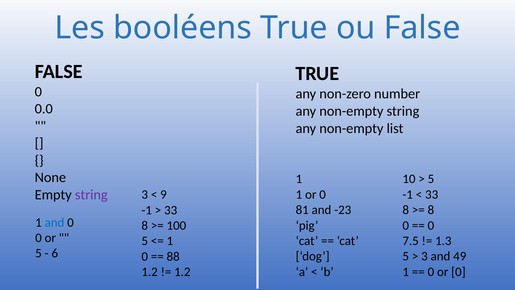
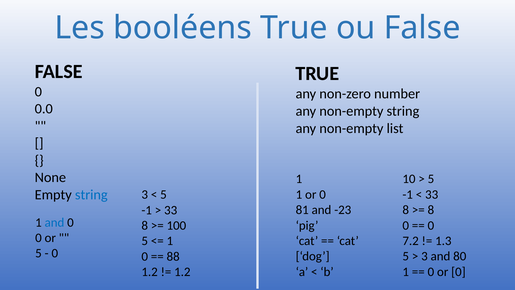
string colour: purple -> blue (91, 194)
9: 9 -> 5 (163, 194)
7.5: 7.5 -> 7.2 (411, 241)
6: 6 -> 0 (55, 253)
49: 49 -> 80 (460, 256)
